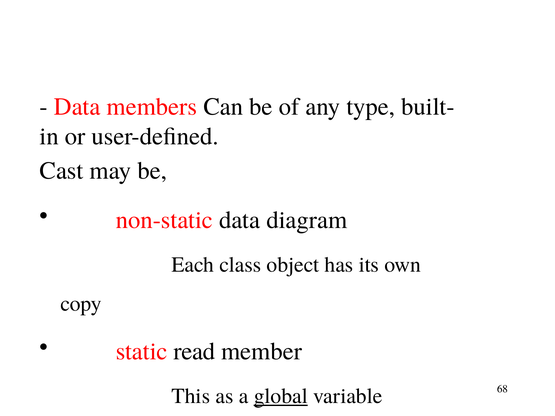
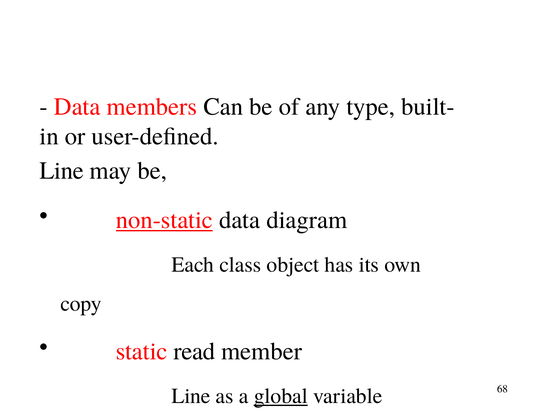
Cast: Cast -> Line (62, 171)
non-static underline: none -> present (164, 220)
This: This -> Line (191, 396)
